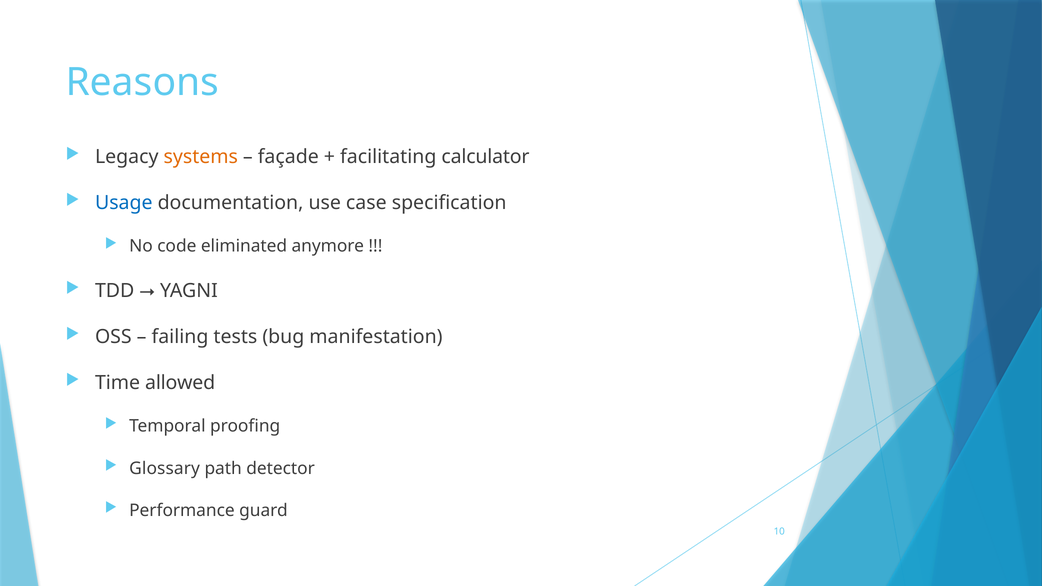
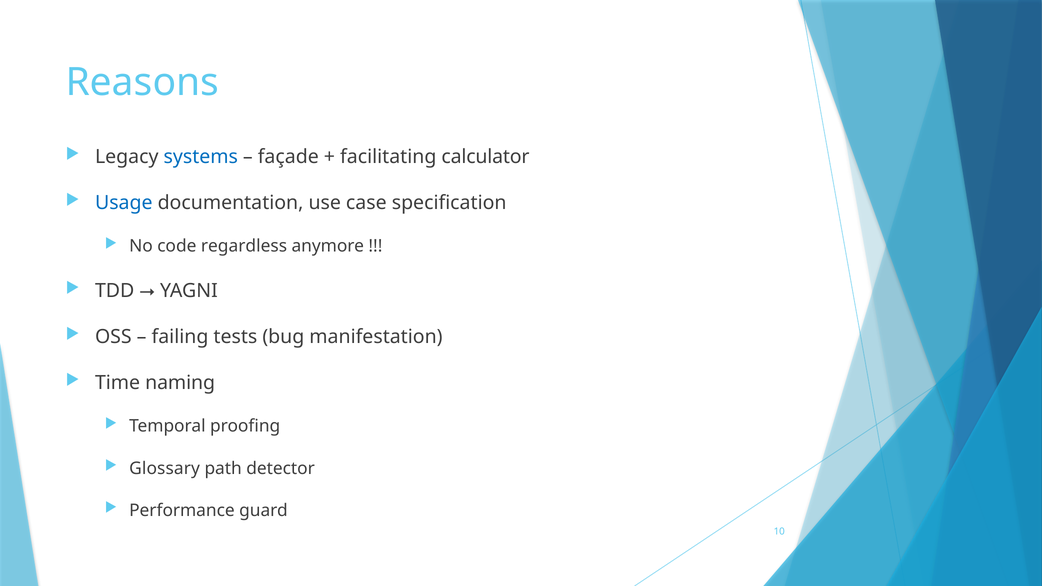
systems colour: orange -> blue (201, 157)
eliminated: eliminated -> regardless (244, 246)
allowed: allowed -> naming (180, 383)
